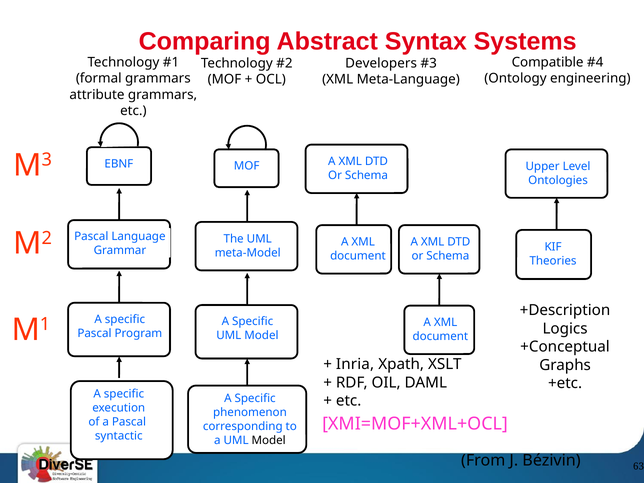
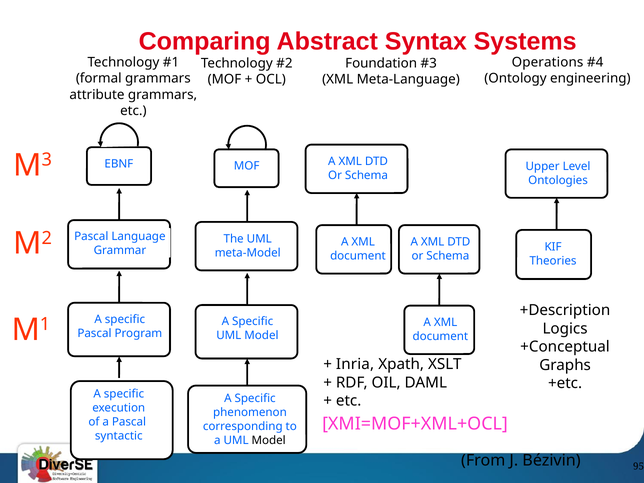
Compatible: Compatible -> Operations (548, 62)
Developers: Developers -> Foundation (381, 63)
63: 63 -> 95 (639, 466)
